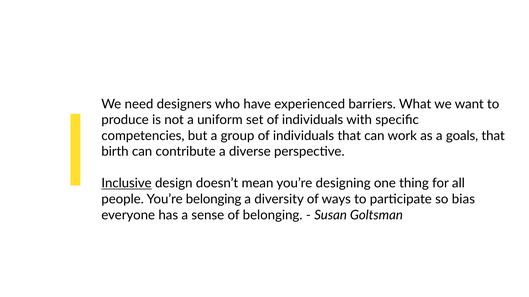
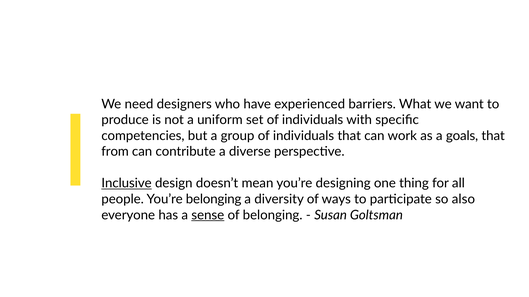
birth: birth -> from (115, 152)
bias: bias -> also (463, 200)
sense underline: none -> present (208, 215)
